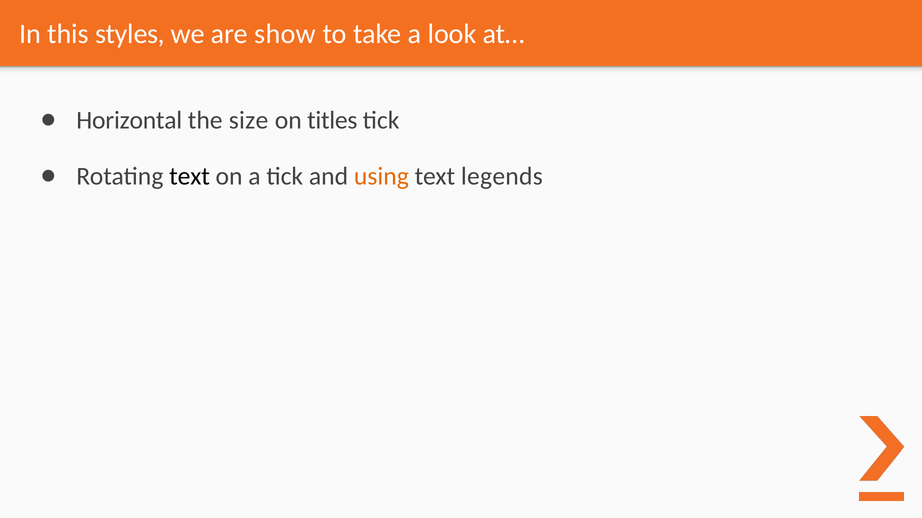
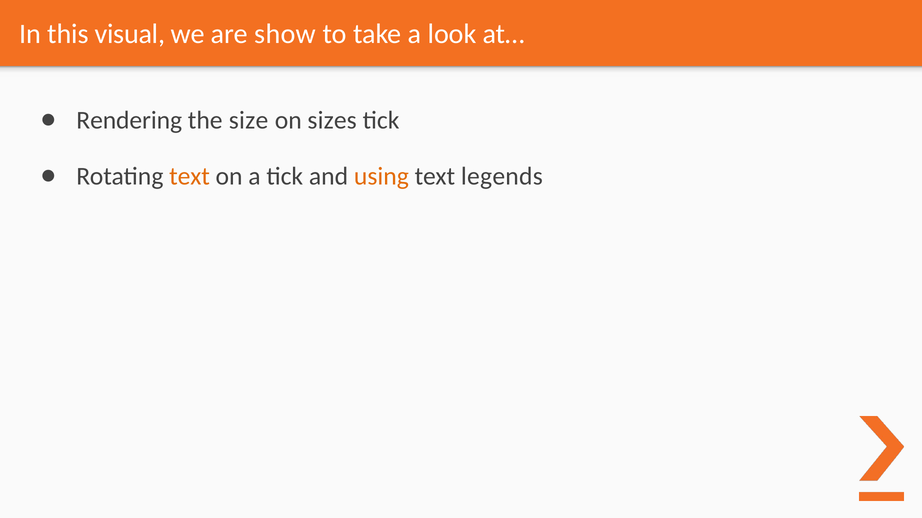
styles: styles -> visual (130, 34)
Horizontal: Horizontal -> Rendering (129, 121)
titles: titles -> sizes (332, 121)
text colour: black -> orange (190, 176)
